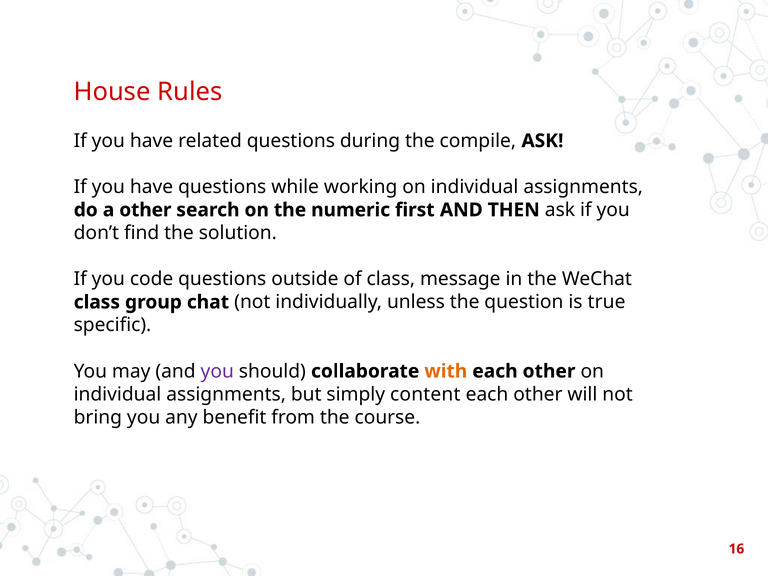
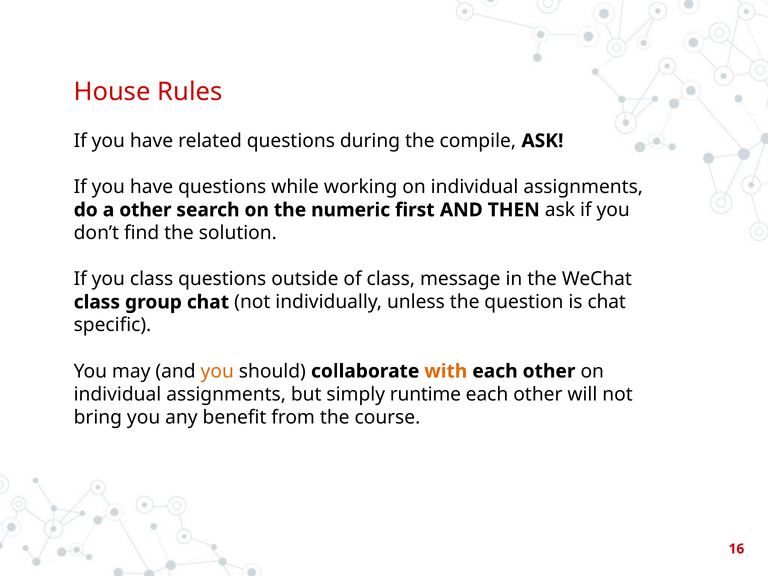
you code: code -> class (152, 279)
is true: true -> chat (607, 302)
you colour: purple -> orange (217, 371)
content: content -> runtime (425, 394)
